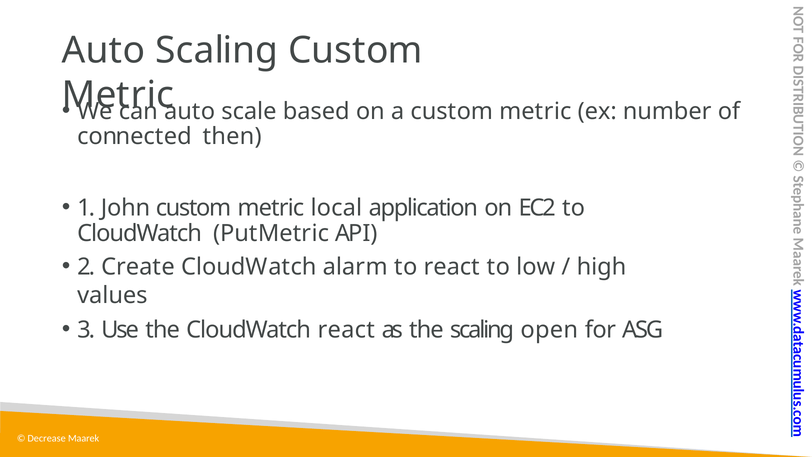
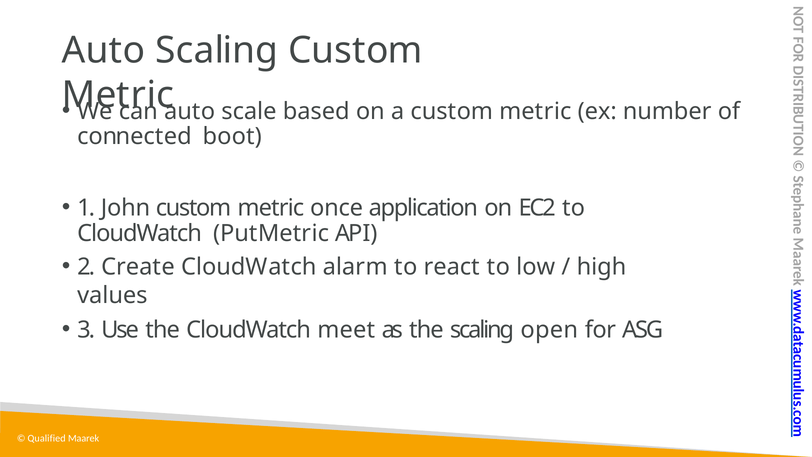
then: then -> boot (232, 137)
local: local -> once (337, 208)
CloudWatch react: react -> meet (346, 330)
Decrease: Decrease -> Qualified (47, 438)
